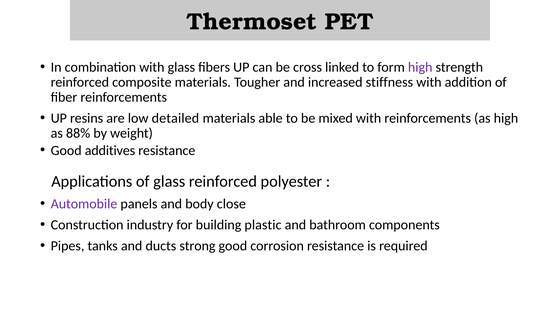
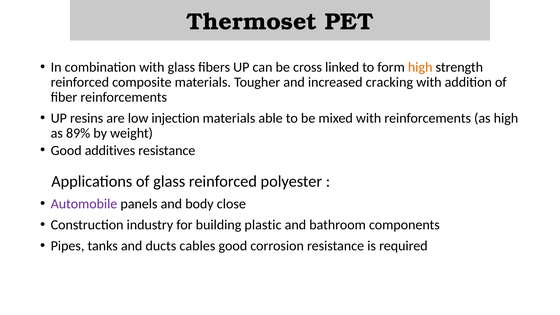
high colour: purple -> orange (420, 67)
stiffness: stiffness -> cracking (389, 82)
detailed: detailed -> injection (176, 118)
88%: 88% -> 89% (78, 133)
strong: strong -> cables (197, 246)
